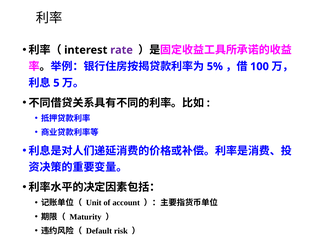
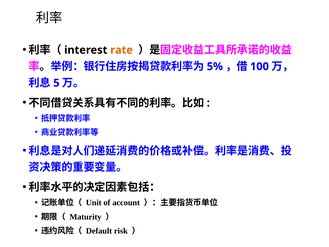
rate colour: purple -> orange (122, 50)
